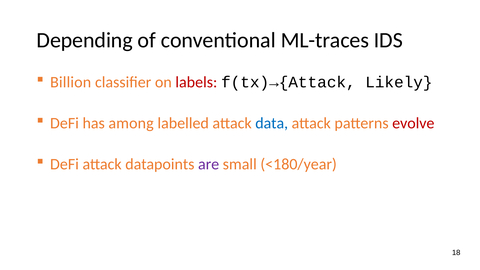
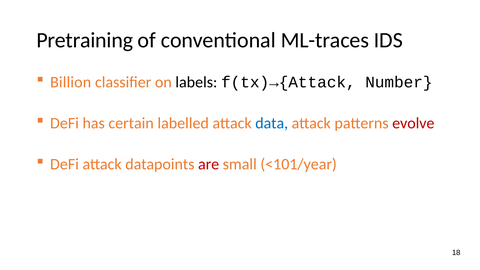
Depending: Depending -> Pretraining (85, 40)
labels colour: red -> black (196, 82)
Likely: Likely -> Number (399, 82)
among: among -> certain (131, 123)
are colour: purple -> red (209, 164)
<180/year: <180/year -> <101/year (299, 164)
